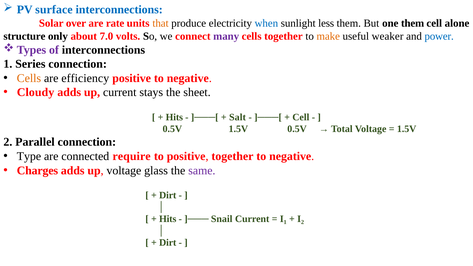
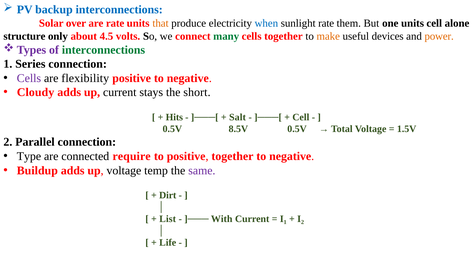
surface: surface -> backup (54, 10)
sunlight less: less -> rate (326, 23)
one them: them -> units (413, 23)
7.0: 7.0 -> 4.5 (106, 36)
many colour: purple -> green (226, 36)
weaker: weaker -> devices (388, 36)
power colour: blue -> orange (439, 36)
interconnections colour: black -> green (103, 50)
Cells colour: orange -> purple (29, 78)
efficiency: efficiency -> flexibility (85, 78)
sheet: sheet -> short (197, 92)
0.5V 1.5V: 1.5V -> 8.5V (238, 129)
Charges: Charges -> Buildup (37, 170)
glass: glass -> temp (156, 170)
Hits: Hits -> List (168, 219)
Snail: Snail -> With (222, 219)
Dirt: Dirt -> Life (168, 242)
